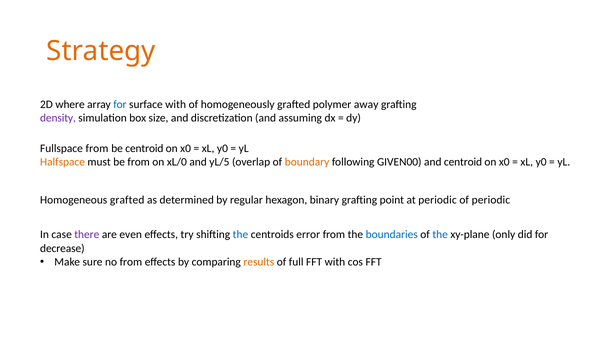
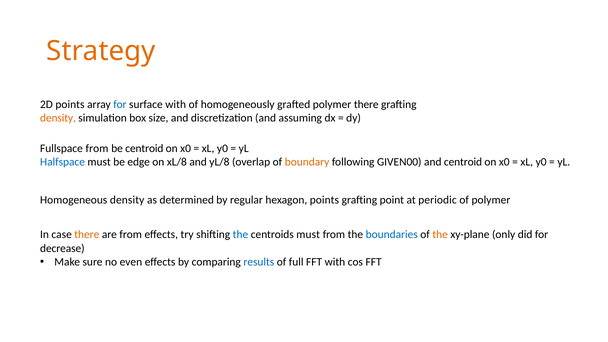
2D where: where -> points (70, 104)
polymer away: away -> there (366, 104)
density colour: purple -> orange (58, 118)
Halfspace colour: orange -> blue (63, 162)
be from: from -> edge (139, 162)
xL/0: xL/0 -> xL/8 (177, 162)
yL/5: yL/5 -> yL/8 (219, 162)
Homogeneous grafted: grafted -> density (127, 200)
hexagon binary: binary -> points (324, 200)
of periodic: periodic -> polymer (491, 200)
there colour: purple -> orange (87, 235)
are even: even -> from (131, 235)
centroids error: error -> must (308, 235)
the colour: blue -> orange (440, 235)
no from: from -> even (131, 262)
results colour: orange -> blue (259, 262)
